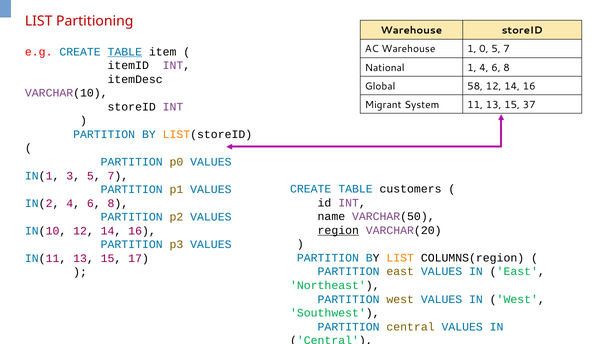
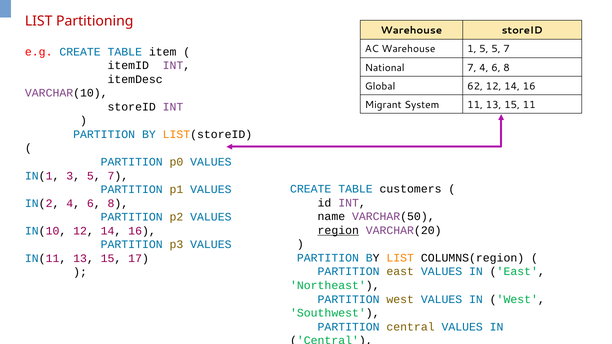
1 0: 0 -> 5 (484, 49)
TABLE underline: present -> none (125, 52)
National 1: 1 -> 7 (472, 68)
58: 58 -> 62 (475, 86)
15 37: 37 -> 11 (529, 105)
